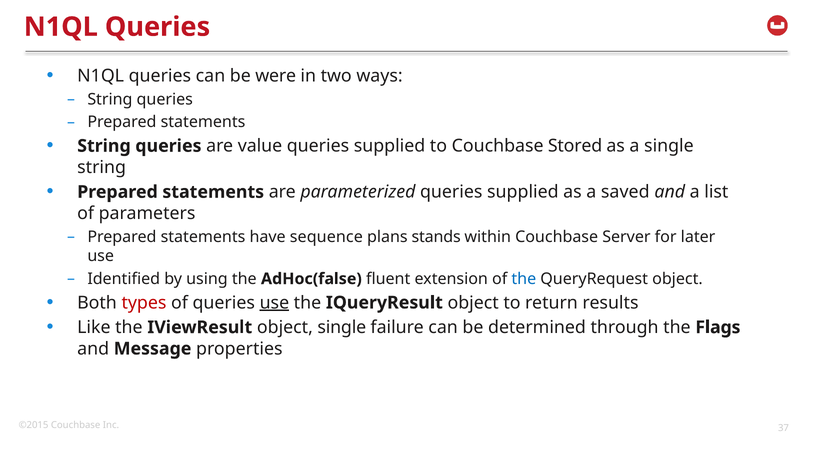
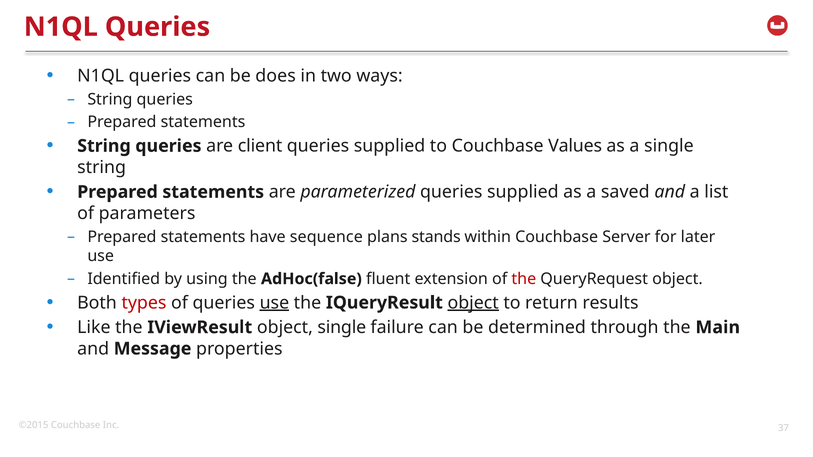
were: were -> does (276, 76)
value: value -> client (260, 146)
Stored: Stored -> Values (575, 146)
the colour: blue -> red (524, 279)
object underline: none -> present (473, 303)
Flags: Flags -> Main (718, 328)
